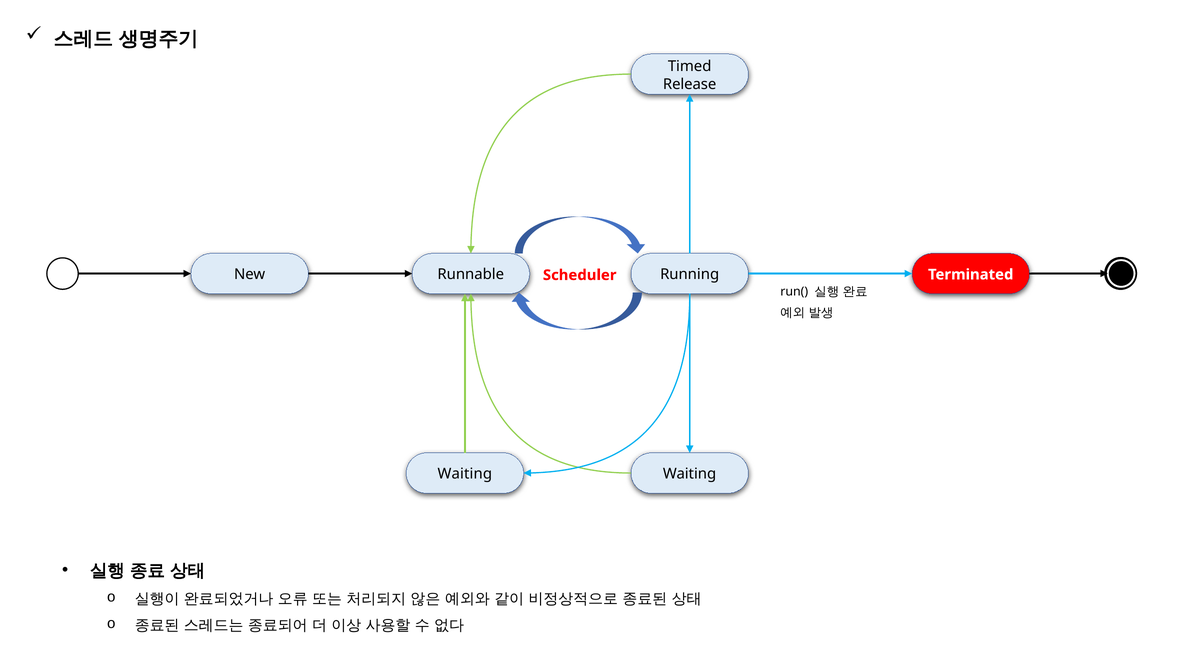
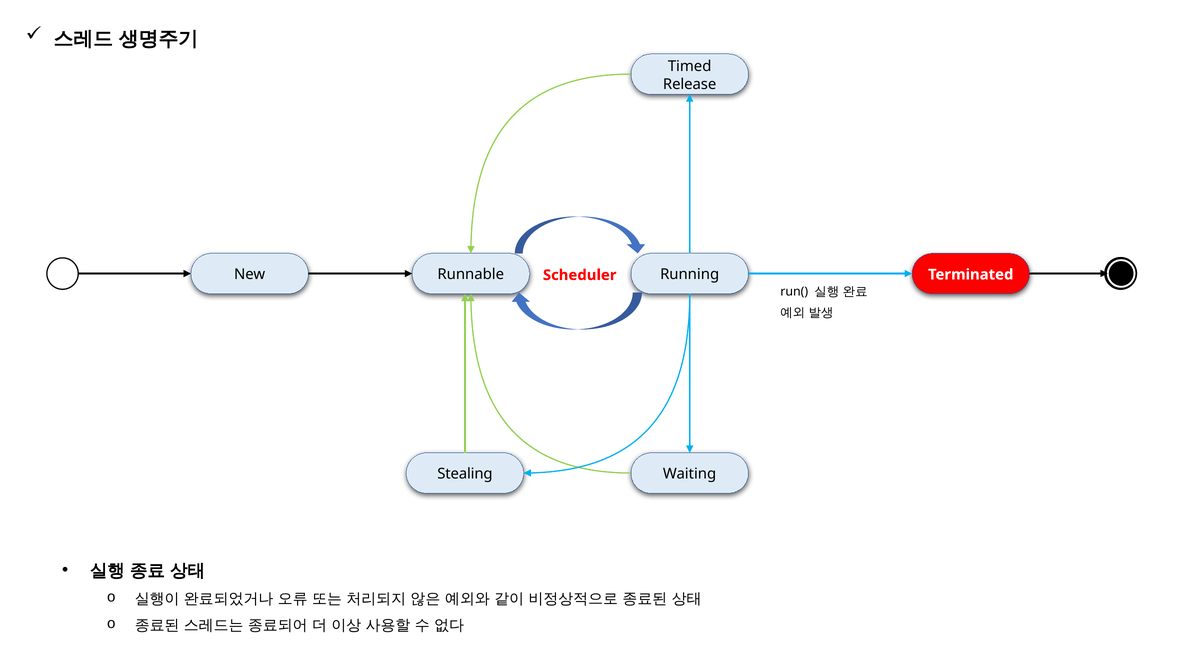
Waiting: Waiting -> Stealing (465, 474)
